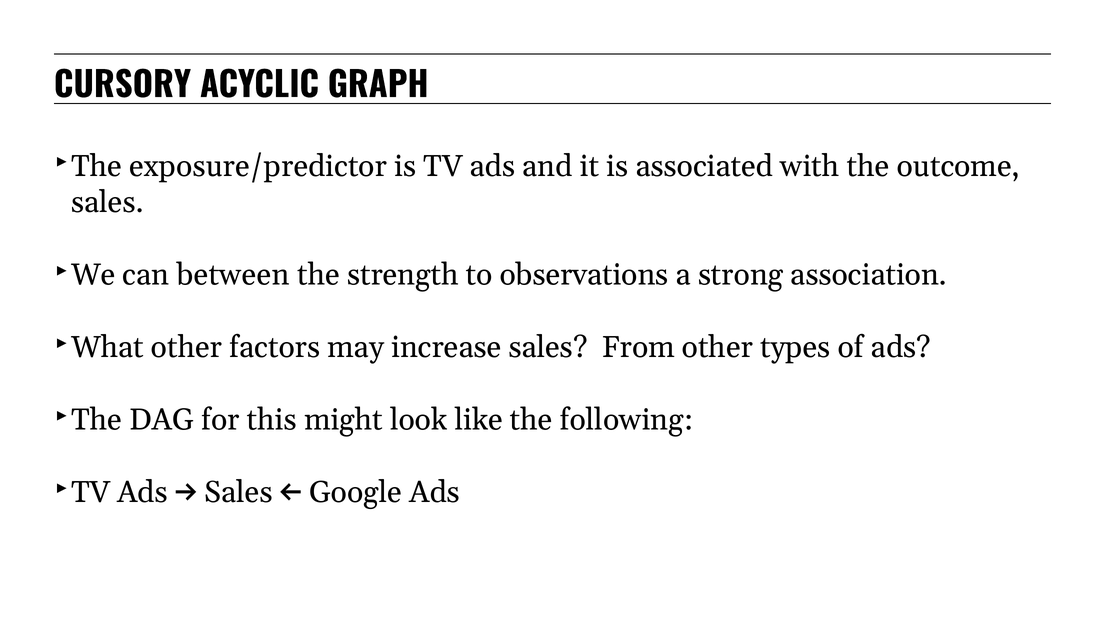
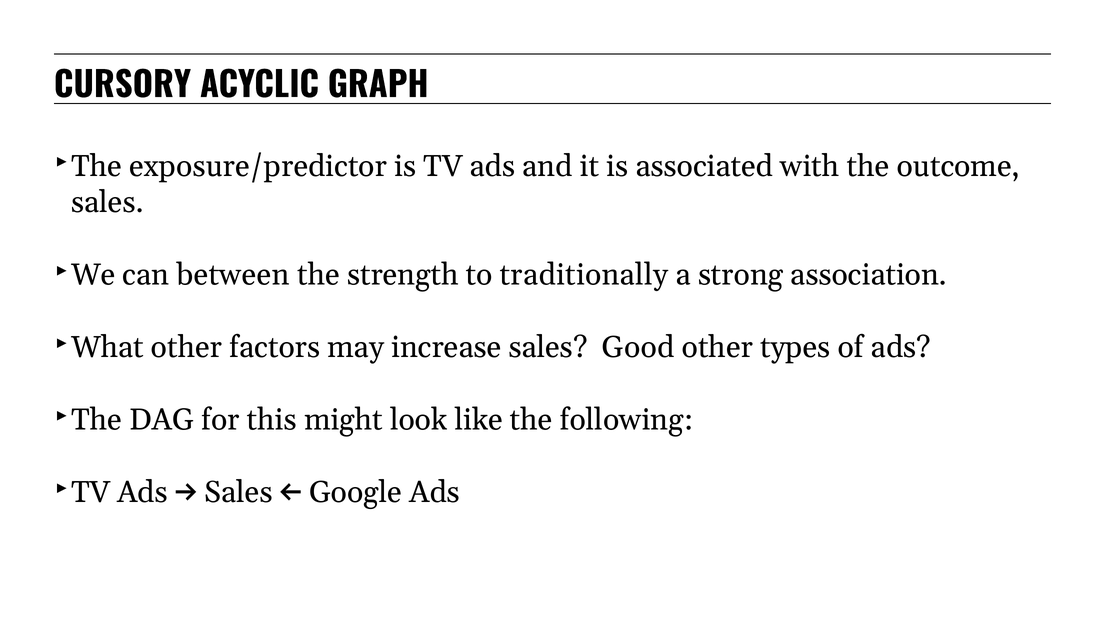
observations: observations -> traditionally (584, 275)
From: From -> Good (638, 348)
